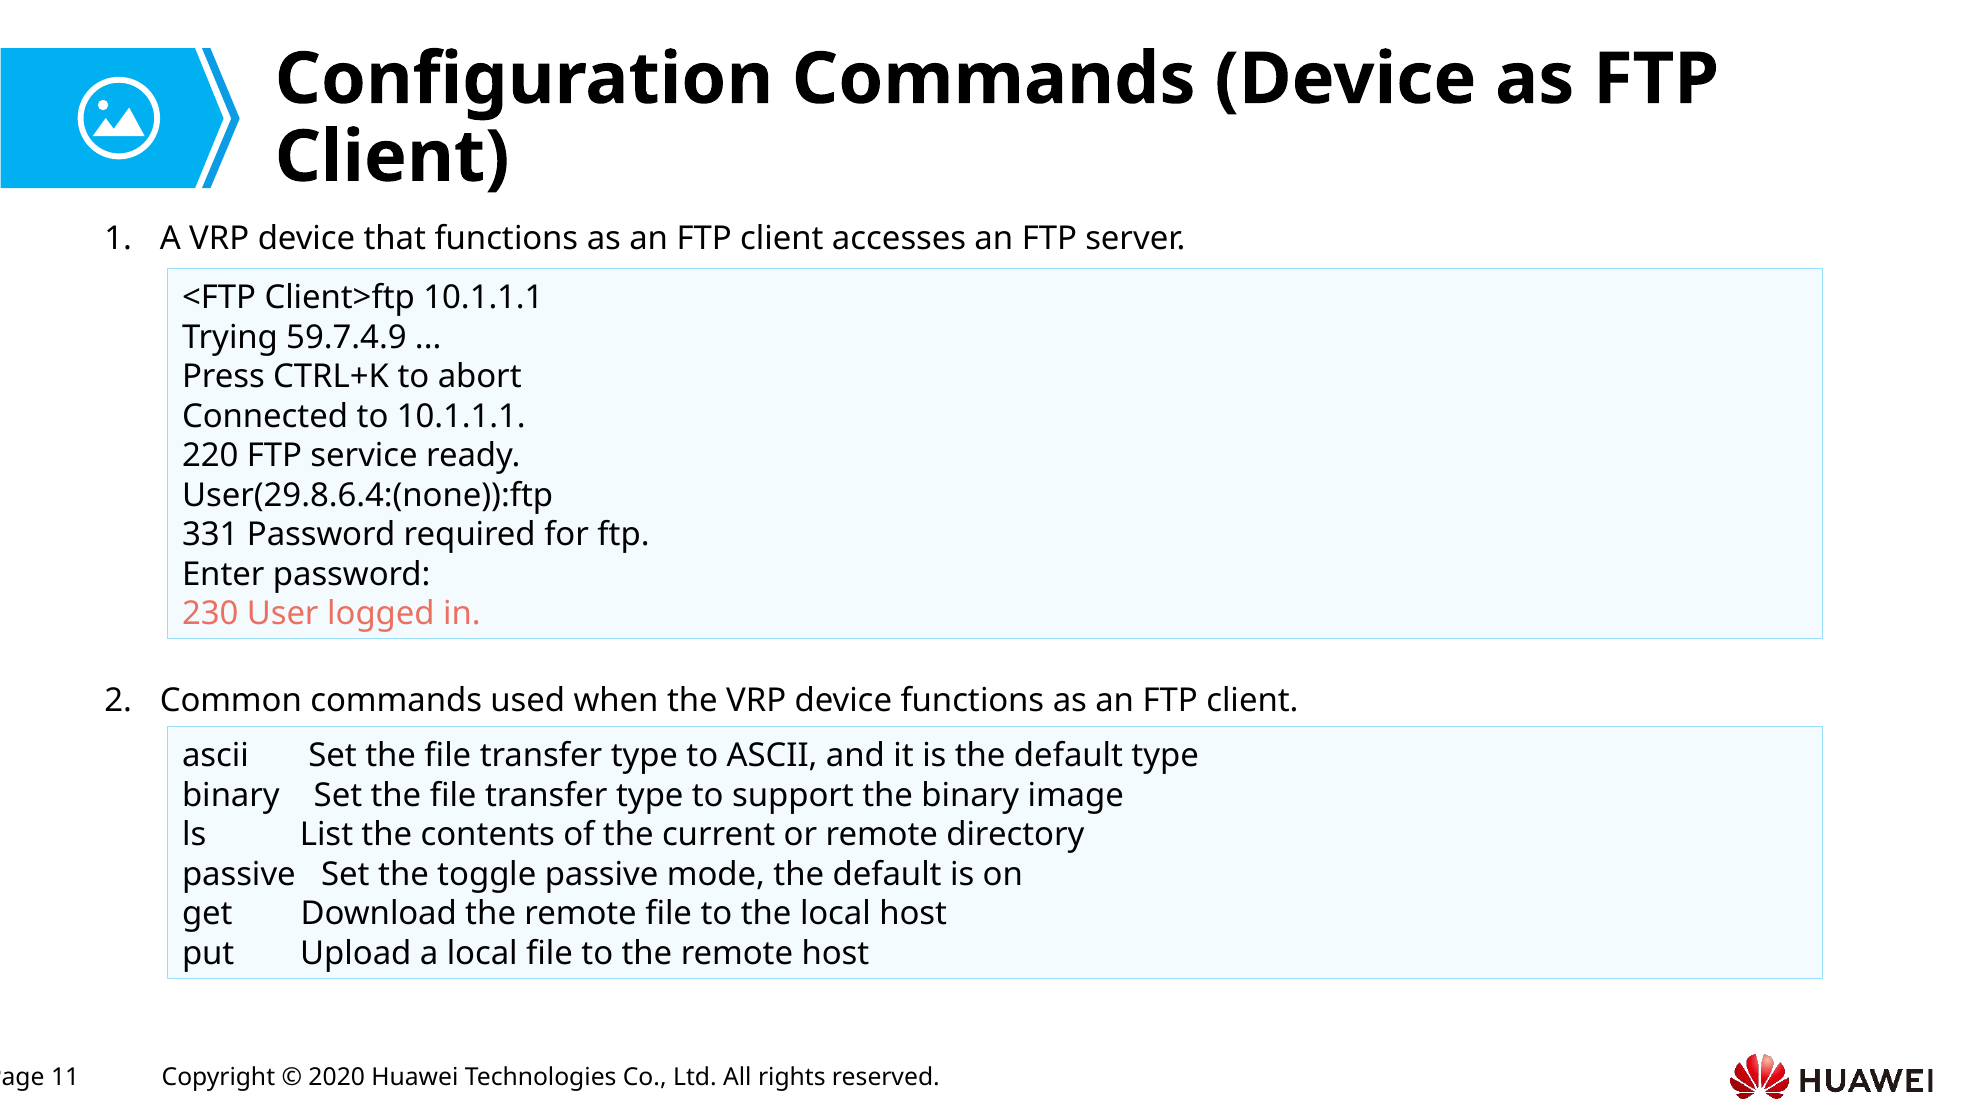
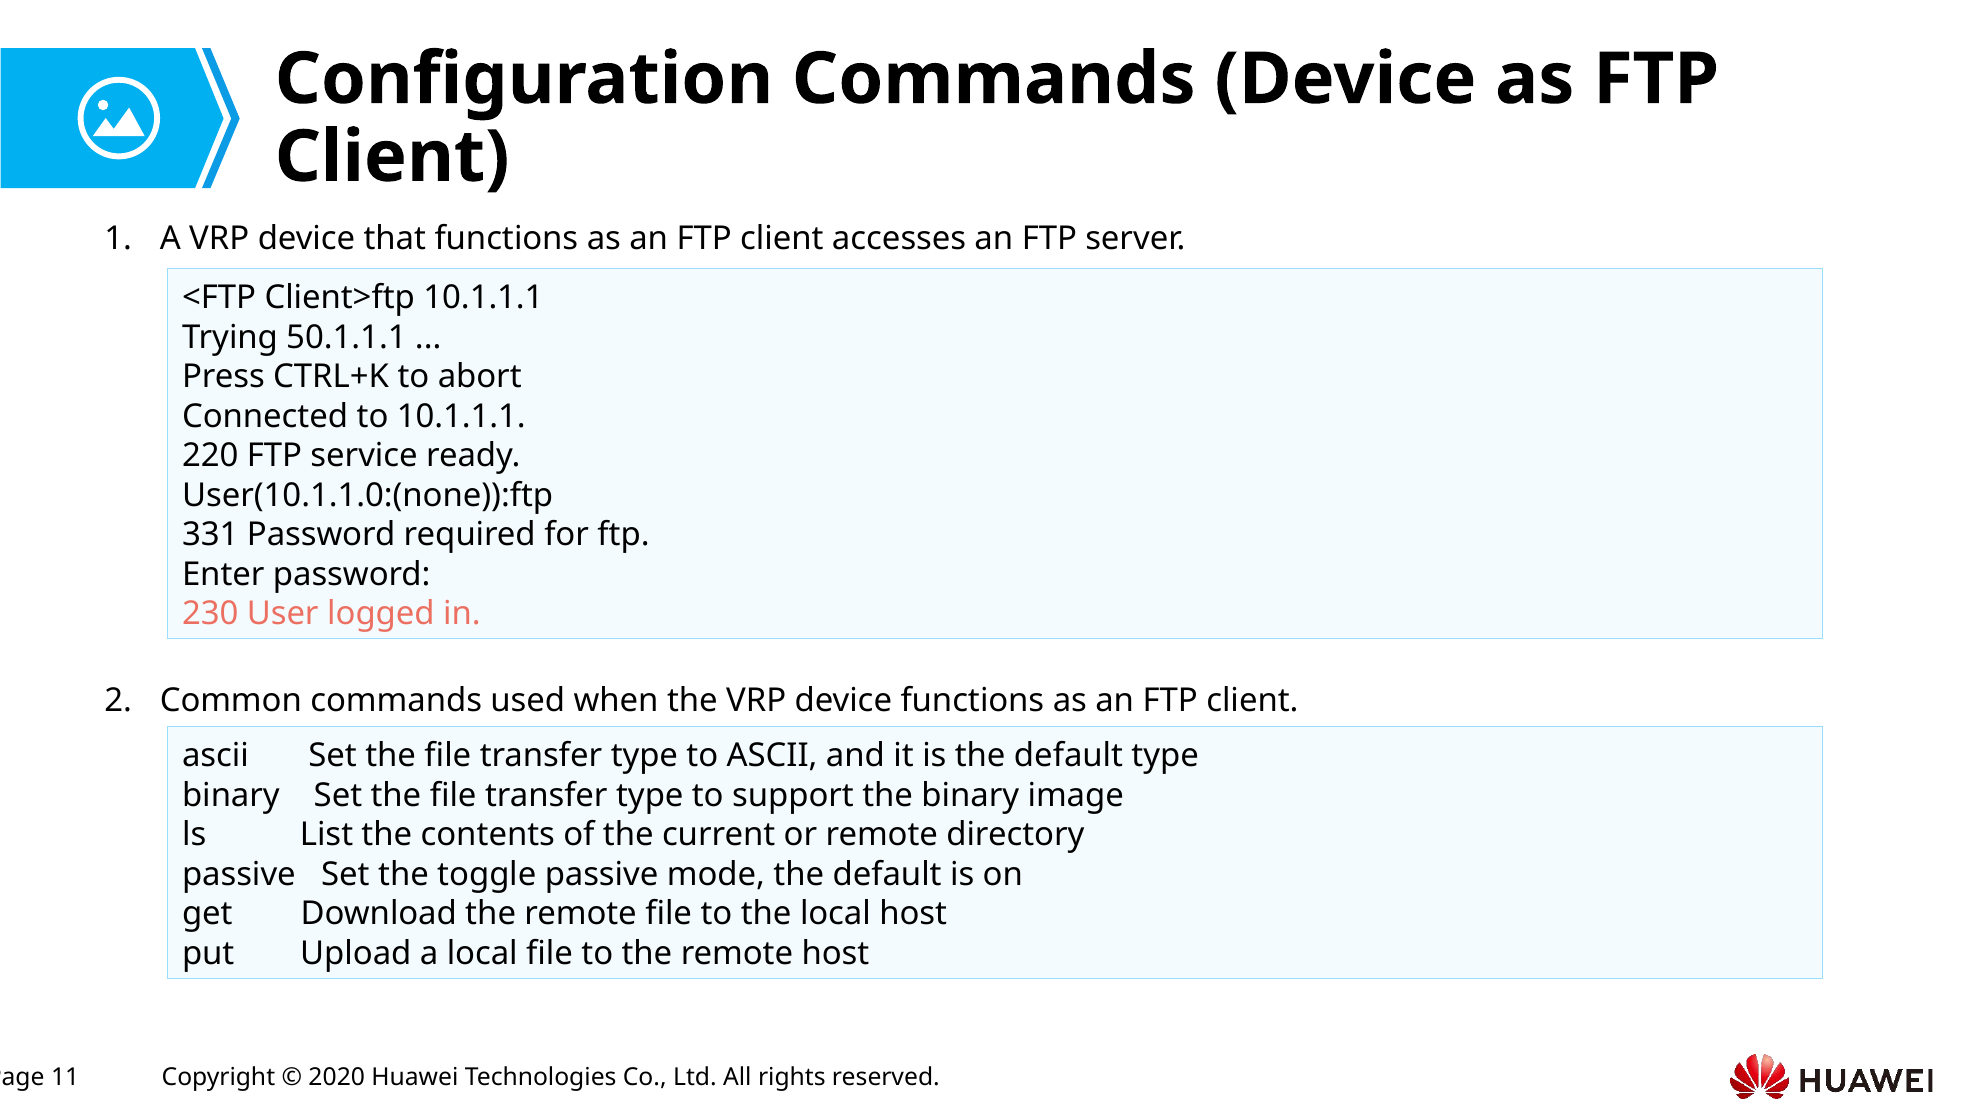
59.7.4.9: 59.7.4.9 -> 50.1.1.1 (346, 337)
User(29.8.6.4:(none)):ftp: User(29.8.6.4:(none)):ftp -> User(10.1.1.0:(none)):ftp (368, 495)
